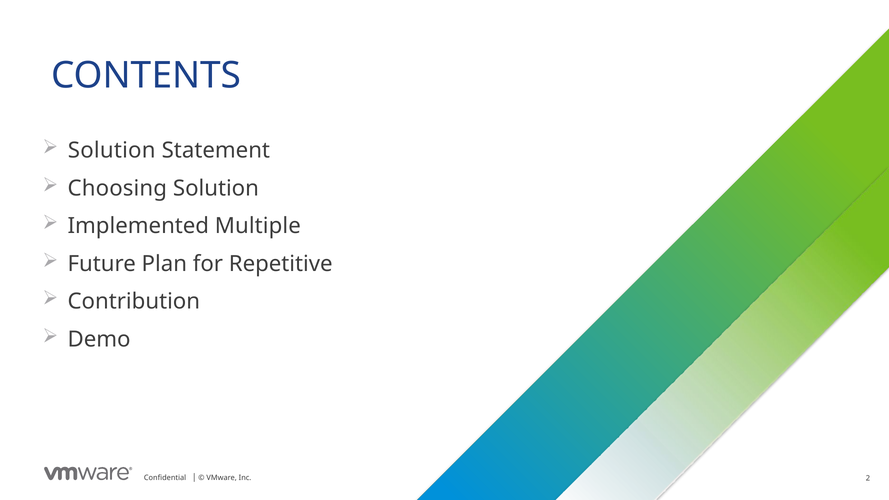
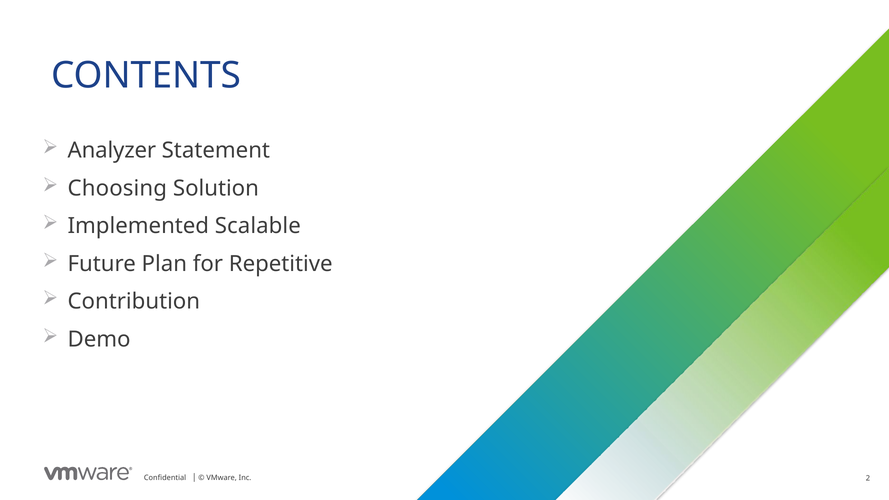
Solution: Solution -> Analyzer (112, 151)
Multiple: Multiple -> Scalable (258, 226)
